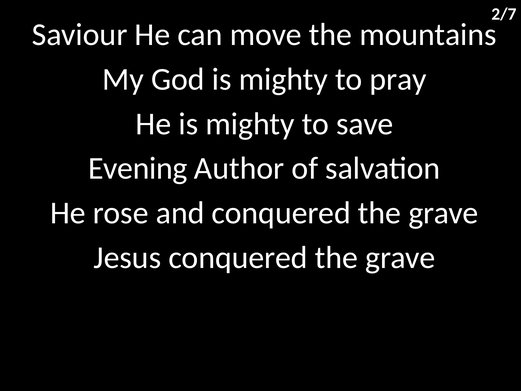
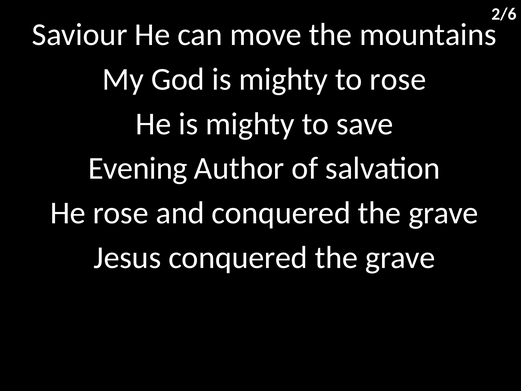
2/7: 2/7 -> 2/6 (504, 14)
to pray: pray -> rose (398, 79)
